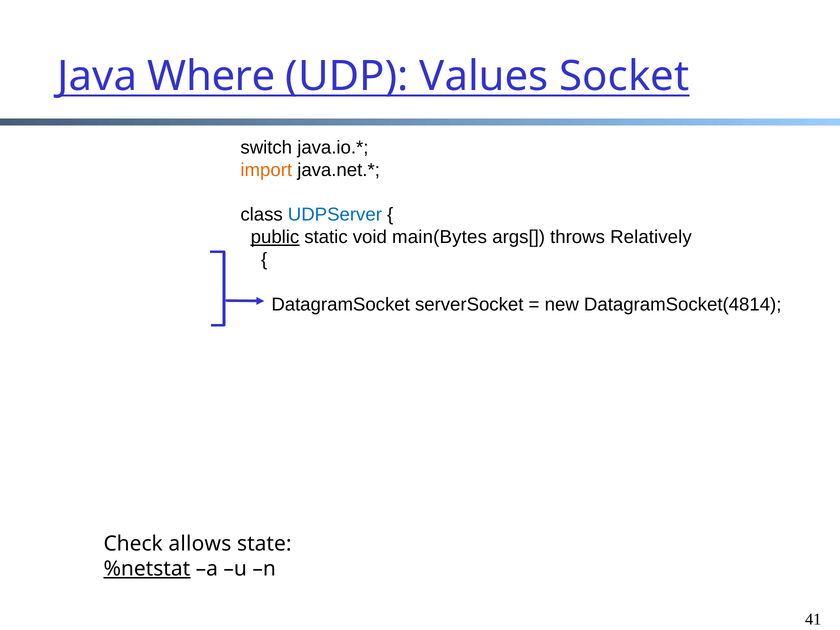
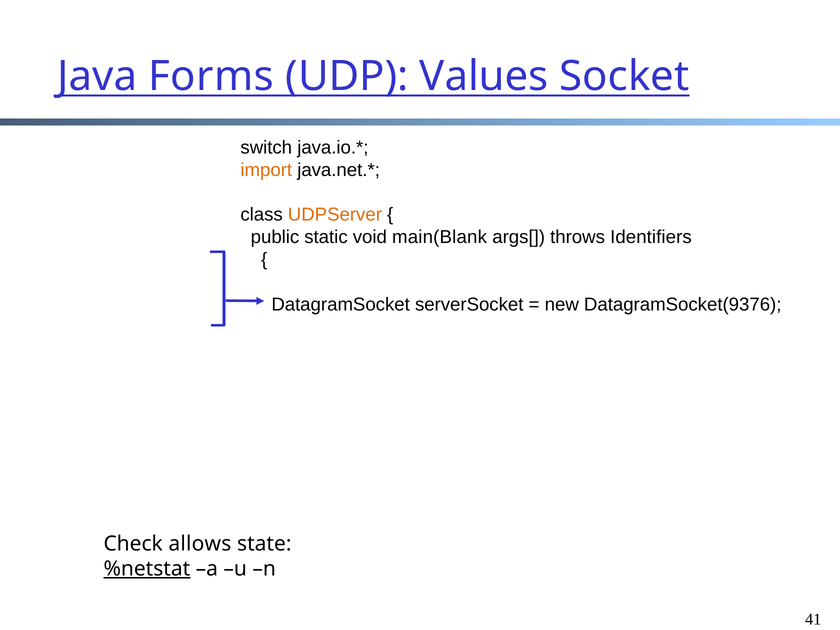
Where: Where -> Forms (211, 76)
UDPServer colour: blue -> orange (335, 215)
public underline: present -> none (275, 237)
main(Bytes: main(Bytes -> main(Blank (440, 237)
Relatively: Relatively -> Identifiers (651, 237)
DatagramSocket(4814: DatagramSocket(4814 -> DatagramSocket(9376 (683, 304)
